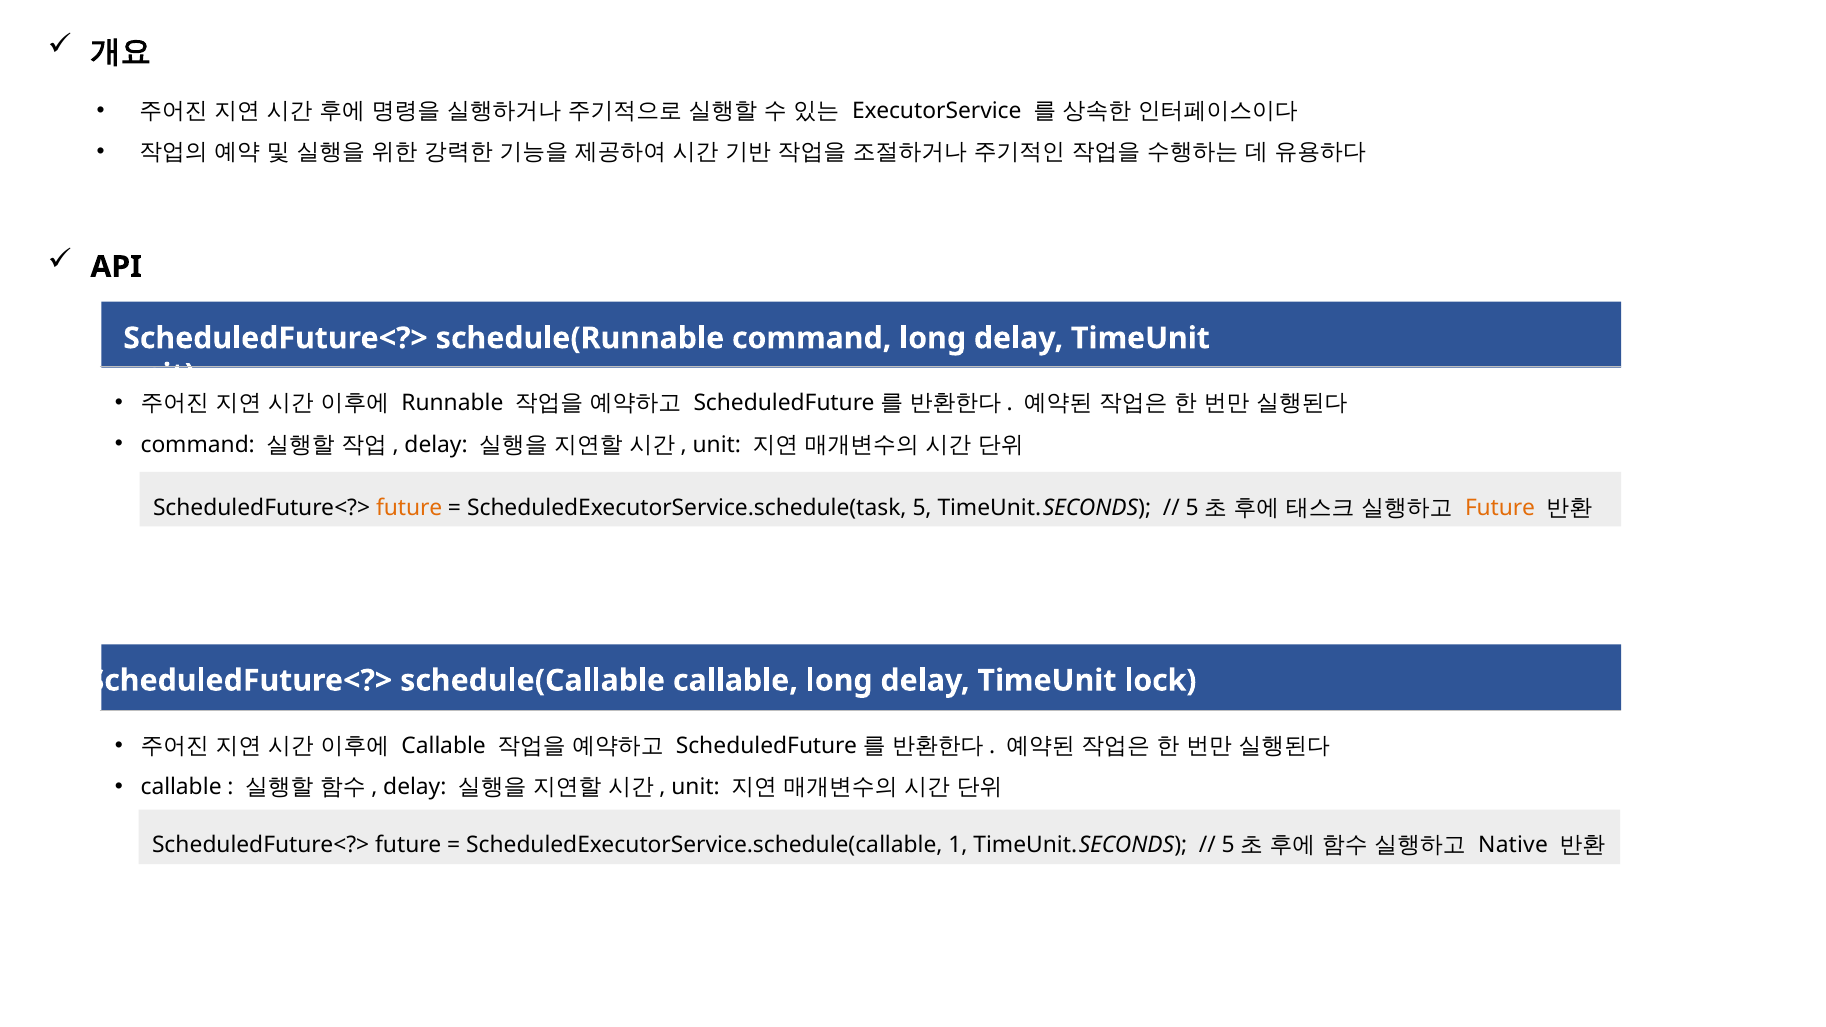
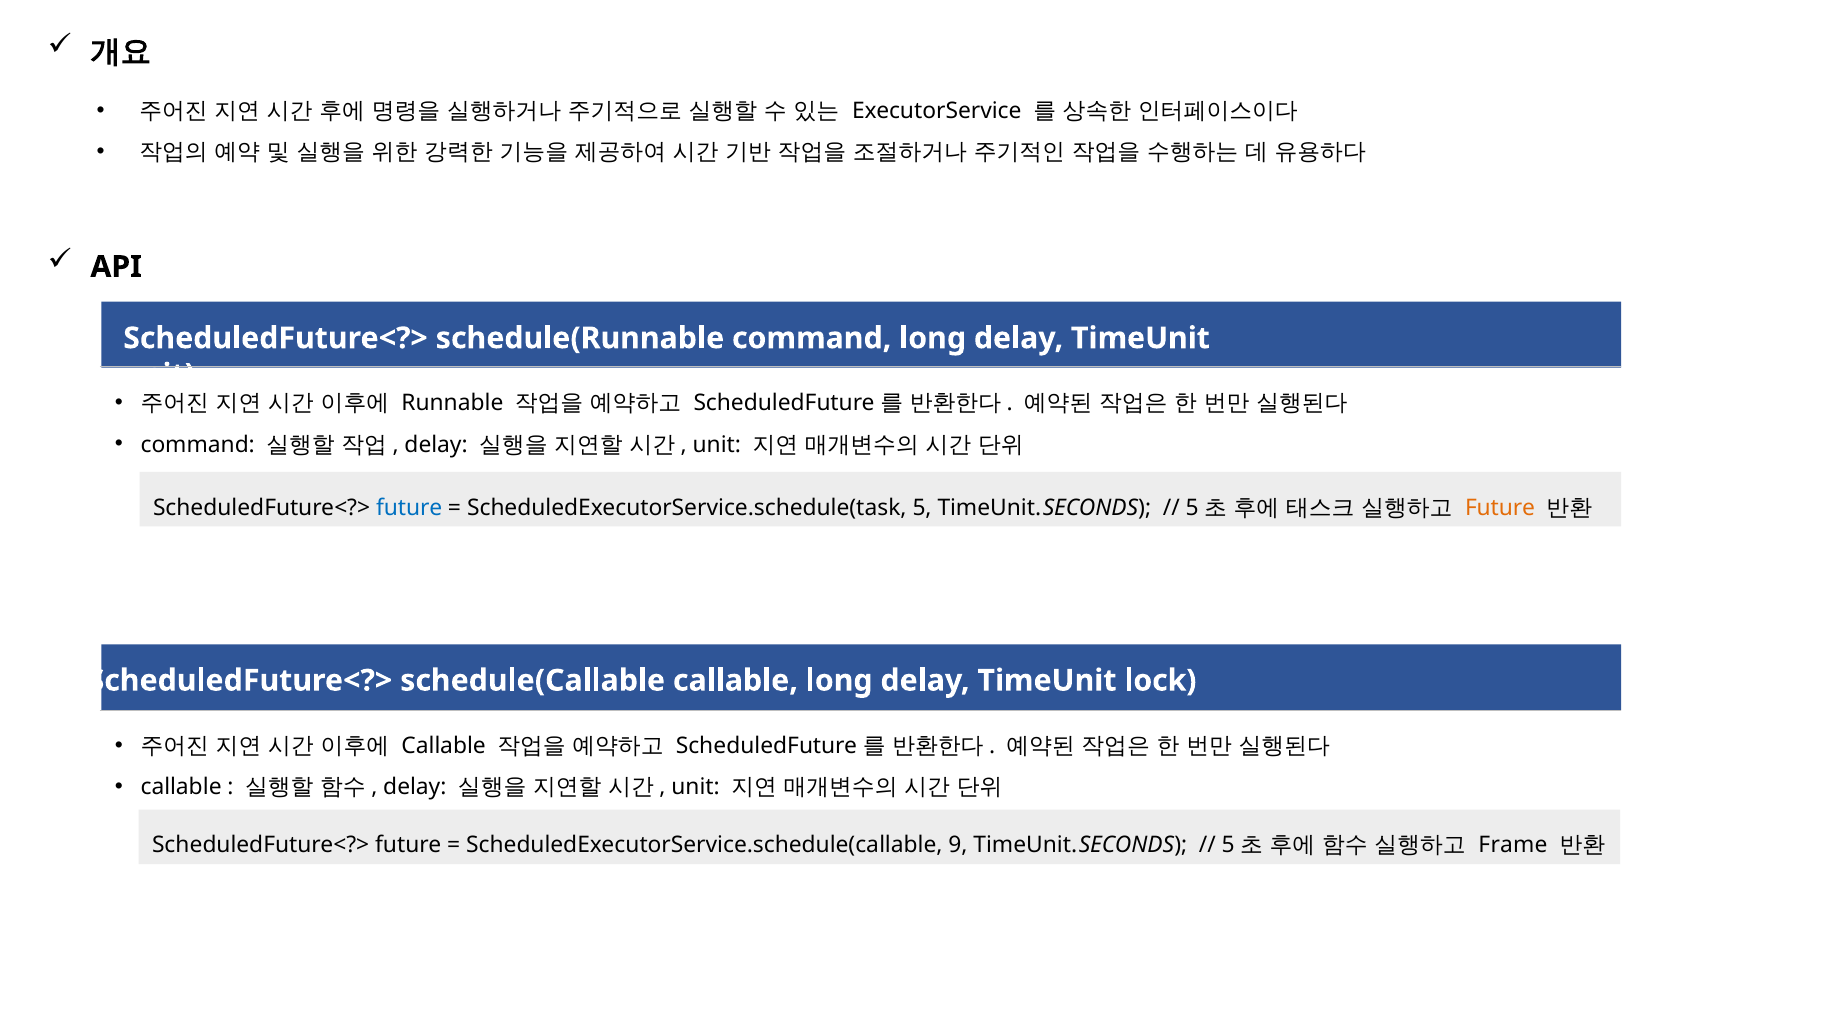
future colour: orange -> blue (409, 508)
1: 1 -> 9 (958, 845)
Native: Native -> Frame (1513, 845)
